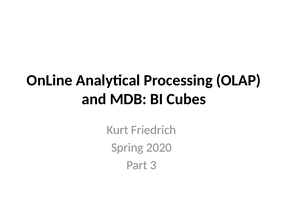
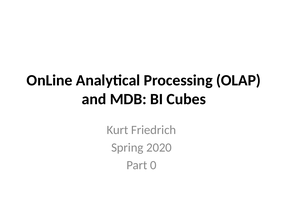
3: 3 -> 0 (153, 165)
